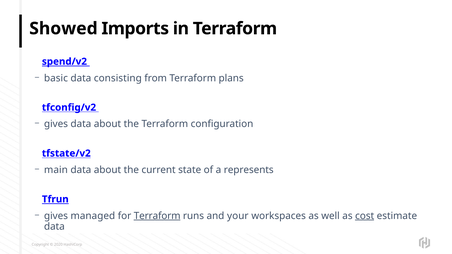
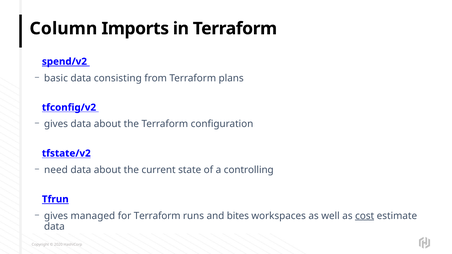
Showed: Showed -> Column (63, 29)
main: main -> need (56, 170)
represents: represents -> controlling (249, 170)
Terraform underline: present -> none (157, 216)
your: your -> bites (238, 216)
